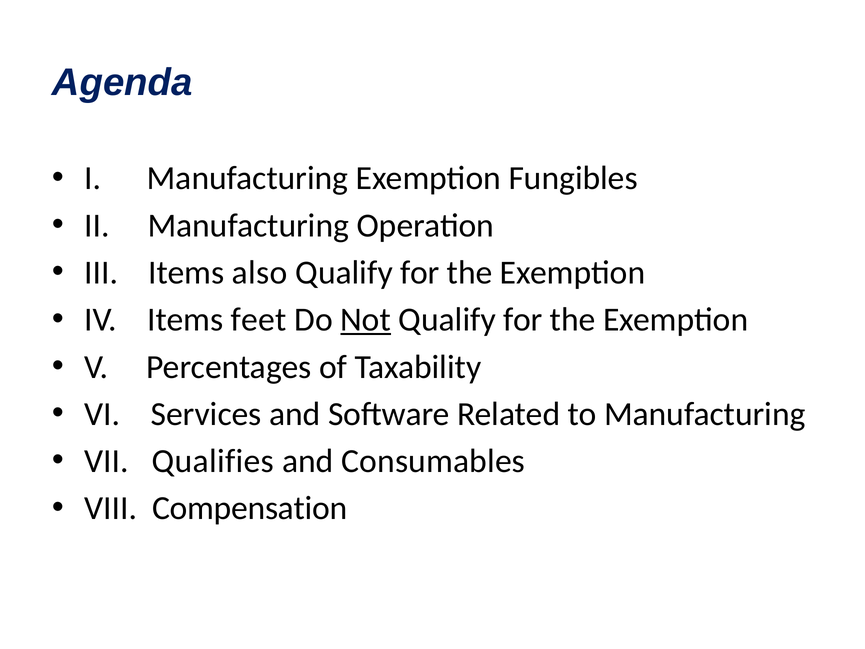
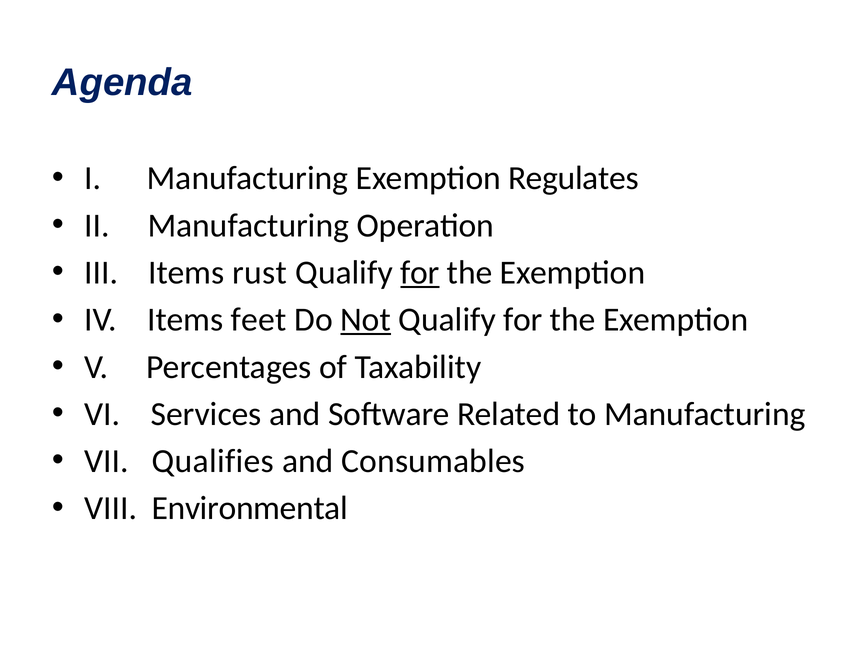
Fungibles: Fungibles -> Regulates (573, 178)
also: also -> rust (260, 273)
for underline: none -> present (420, 273)
Compensation: Compensation -> Environmental (250, 508)
